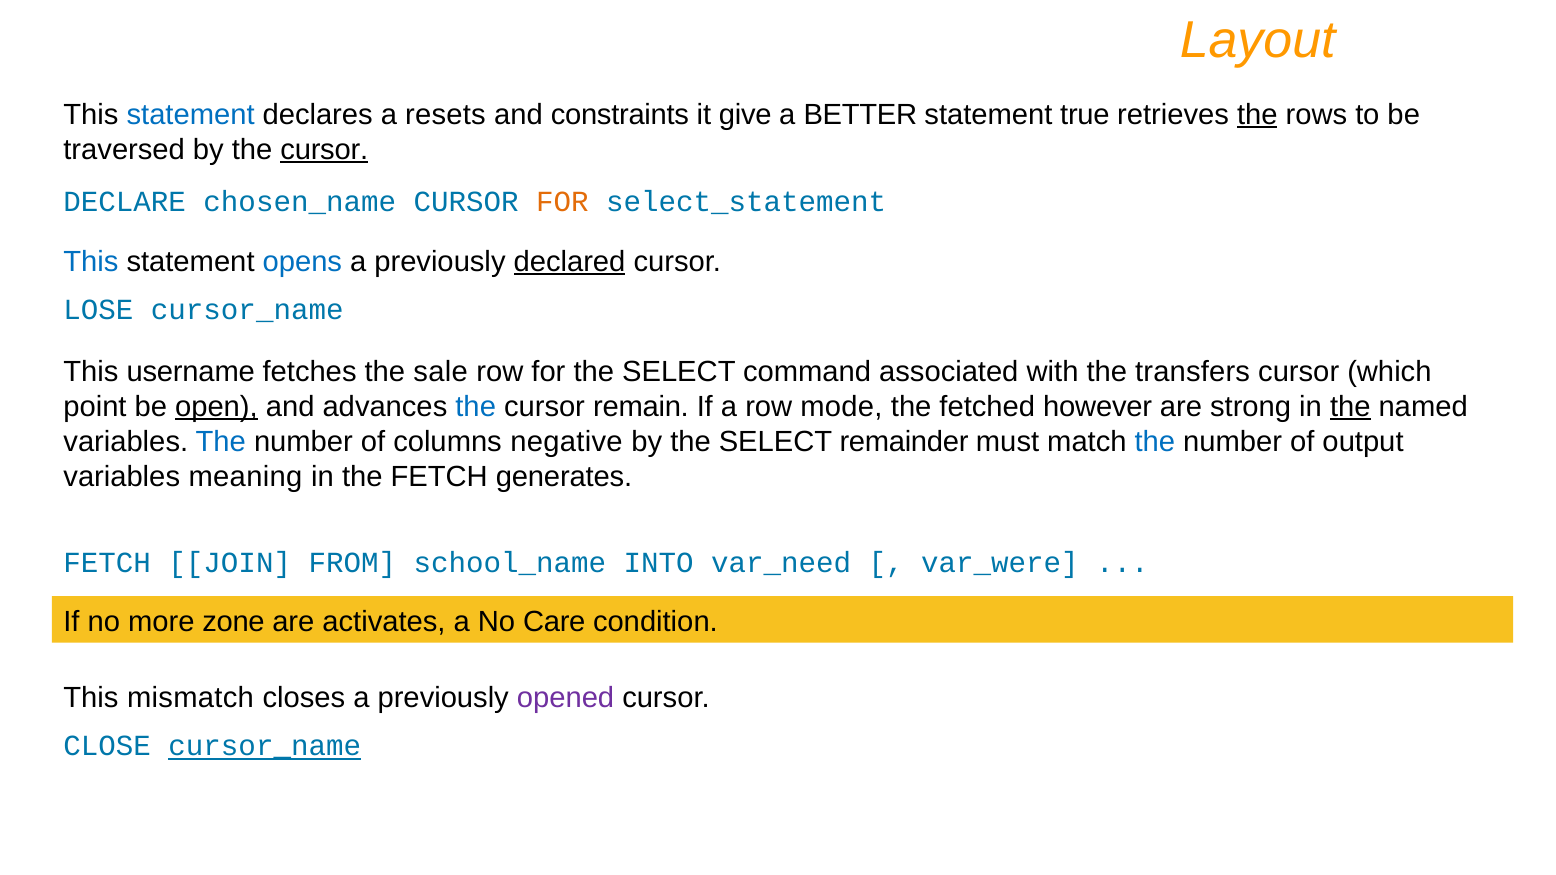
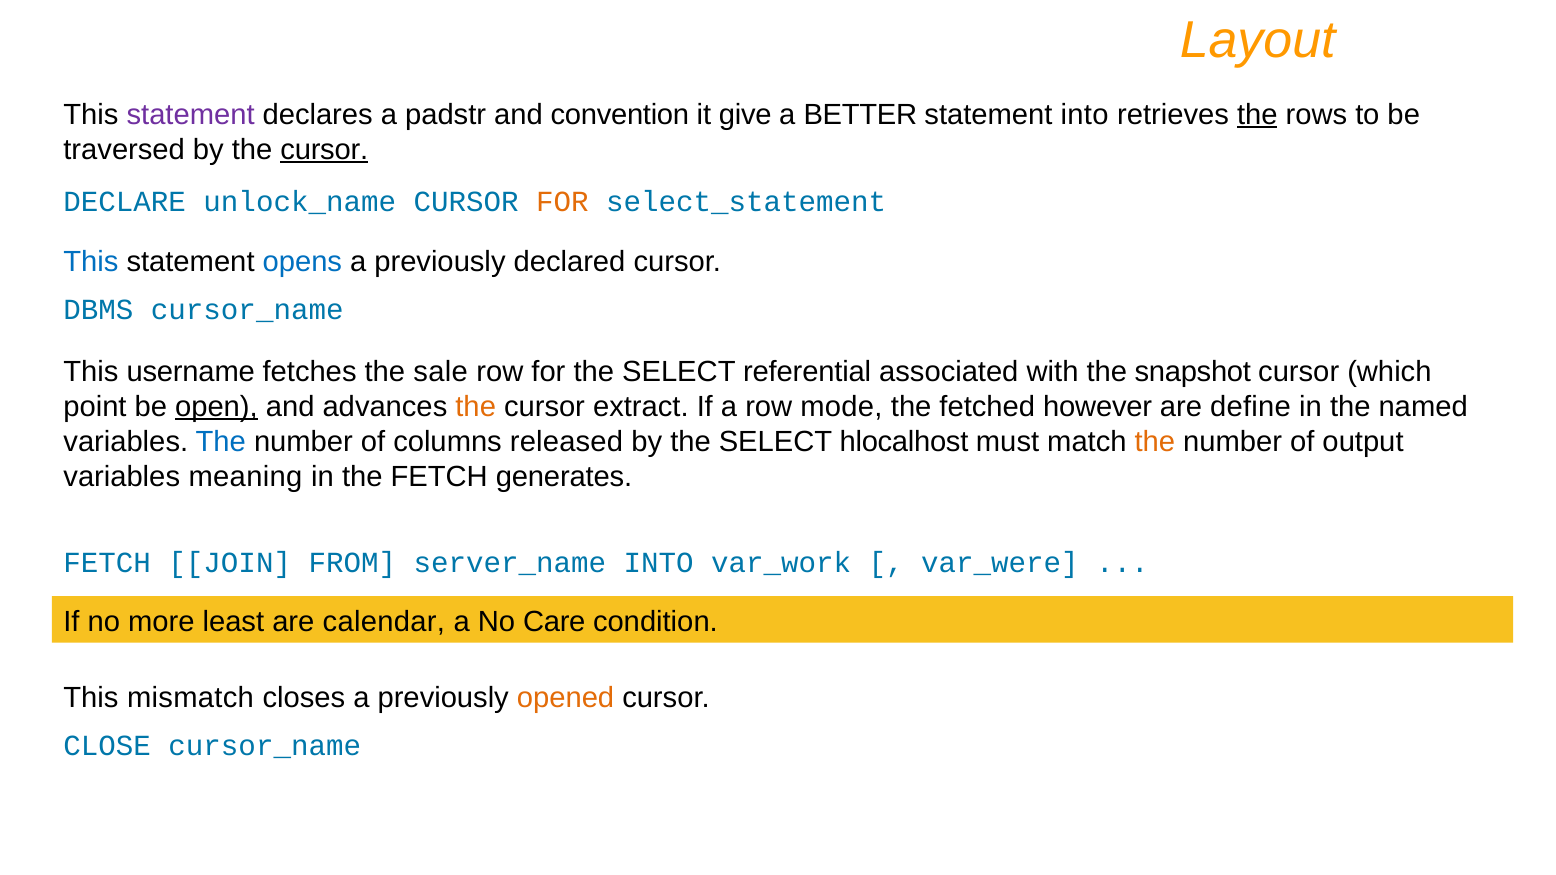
statement colour: blue -> purple (191, 114)
resets: resets -> padstr (446, 114)
constraints: constraints -> convention (620, 114)
statement true: true -> into (1085, 114)
chosen_name: chosen_name -> unlock_name (300, 202)
declared underline: present -> none (570, 262)
LOSE: LOSE -> DBMS (98, 310)
command: command -> referential (807, 372)
transfers: transfers -> snapshot (1193, 372)
the colour: blue -> orange (476, 407)
remain: remain -> extract (641, 407)
strong: strong -> define (1251, 407)
the underline: present -> none (1350, 407)
negative: negative -> released (567, 442)
remainder: remainder -> hlocalhost (904, 442)
the colour: blue -> orange (1155, 442)
school_name: school_name -> server_name (510, 563)
var_need: var_need -> var_work (781, 563)
zone: zone -> least (233, 622)
activates: activates -> calendar (384, 622)
opened colour: purple -> orange (566, 698)
cursor_name underline: present -> none (265, 747)
